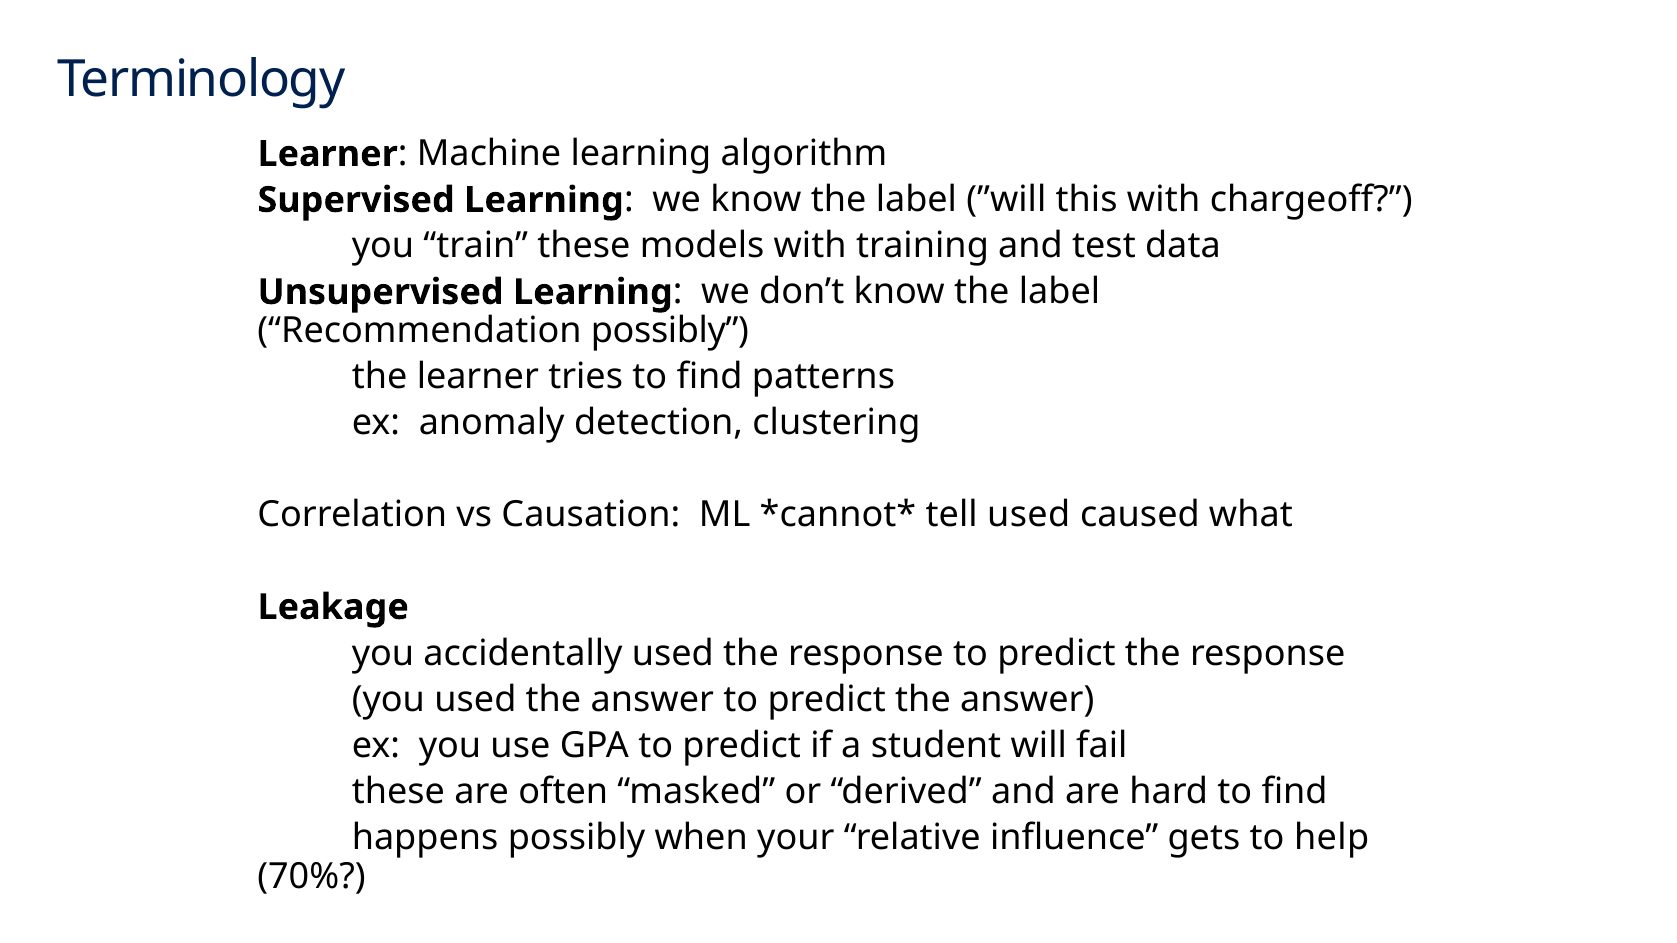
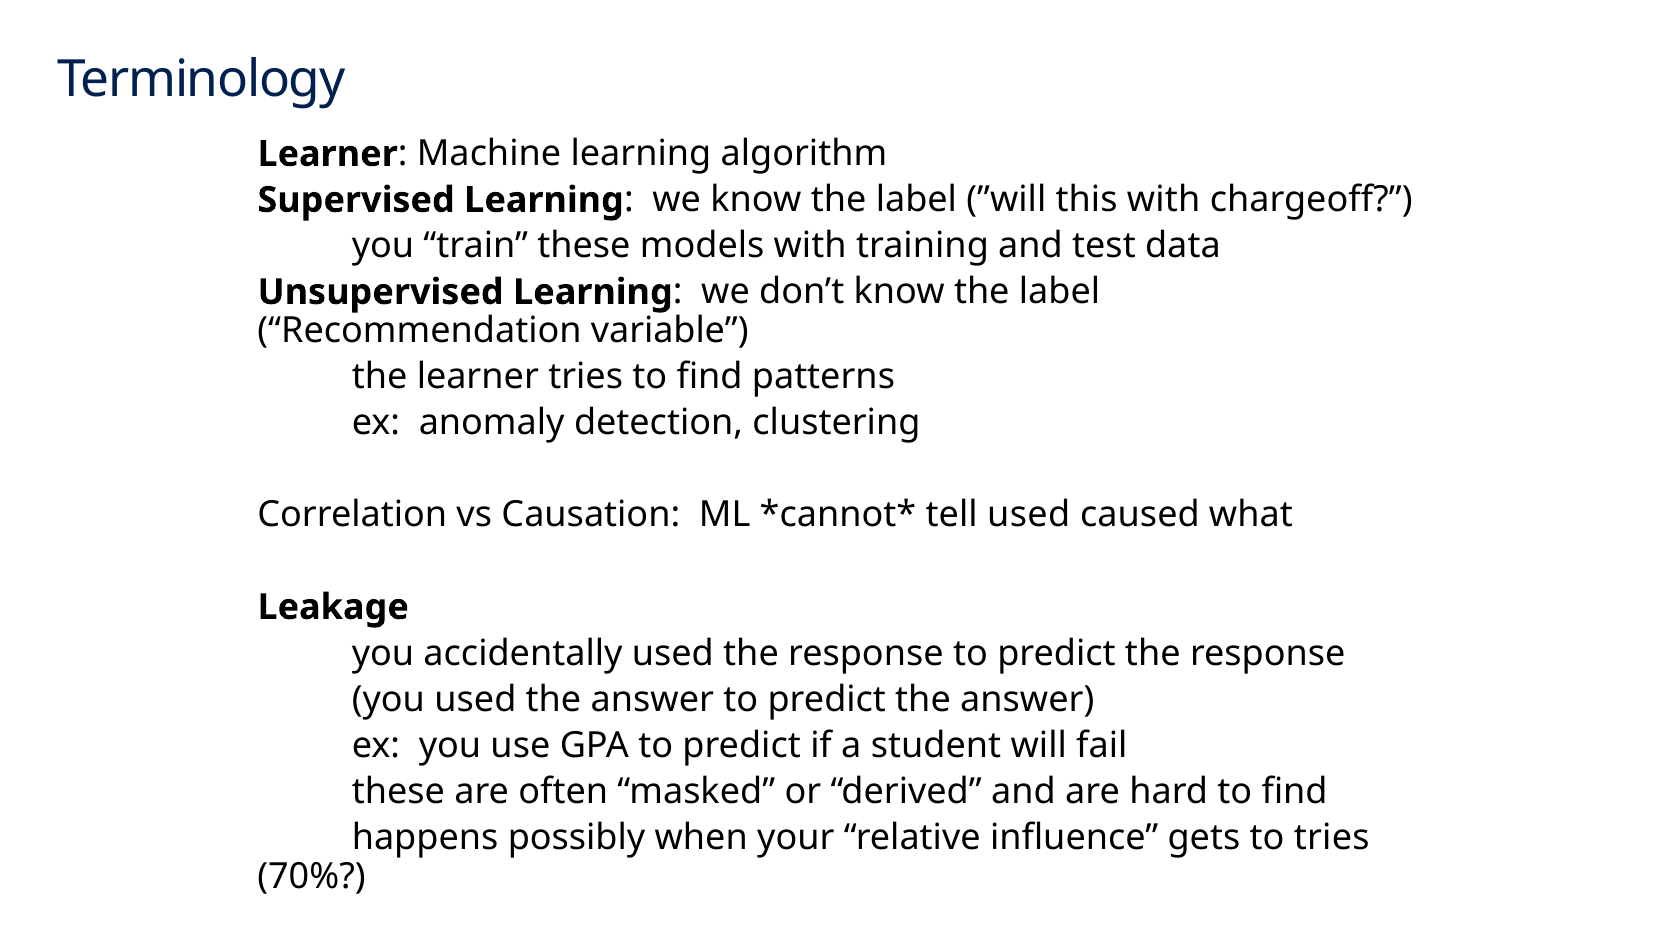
Recommendation possibly: possibly -> variable (670, 331)
to help: help -> tries (1332, 838)
